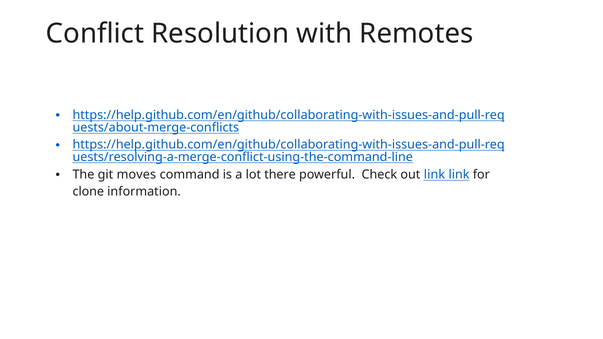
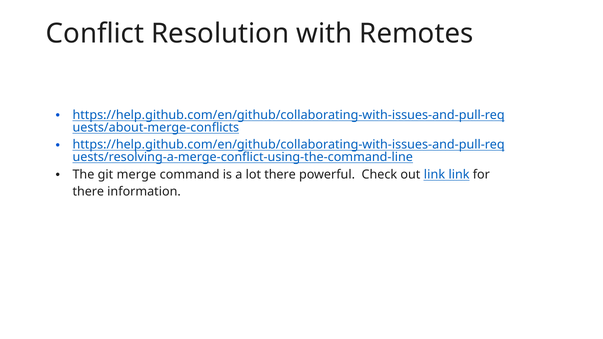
moves: moves -> merge (136, 174)
clone: clone -> there (88, 192)
